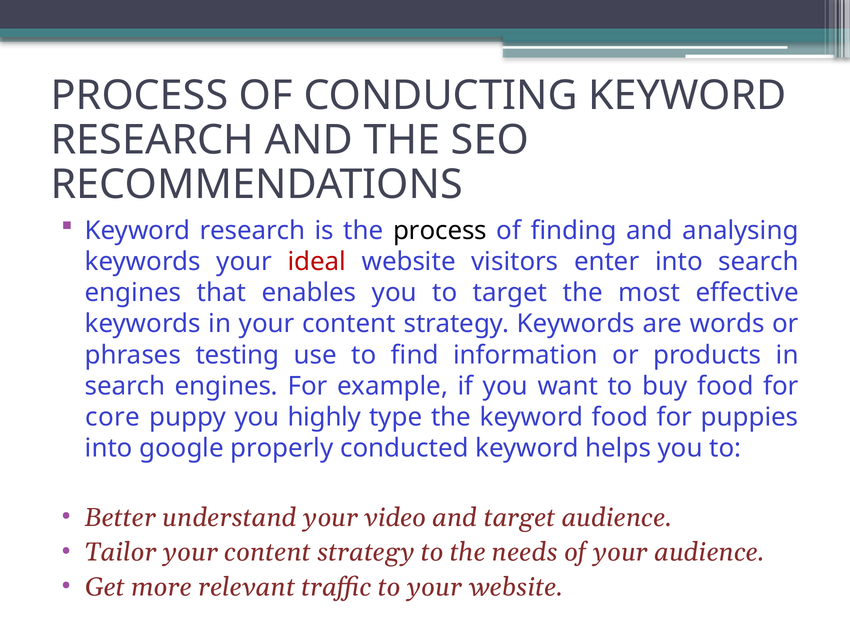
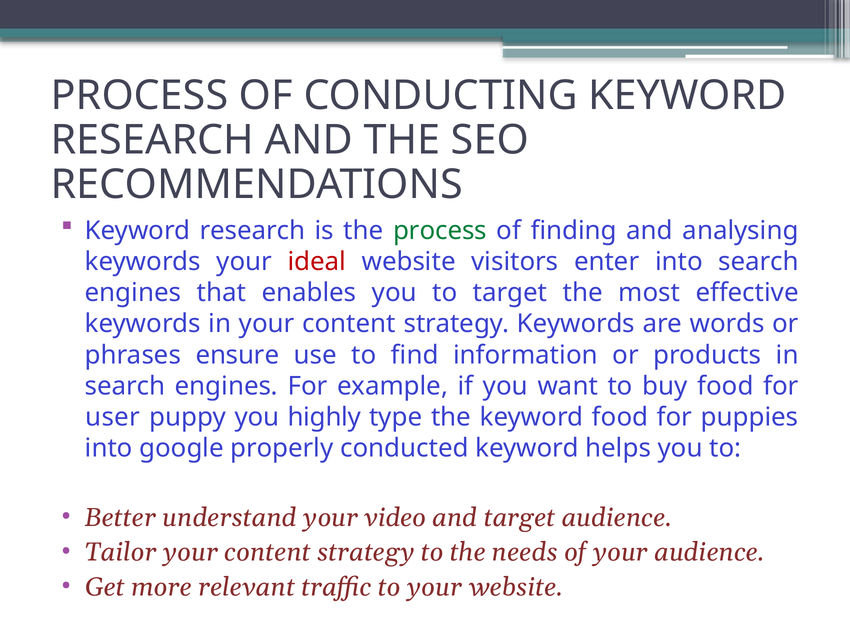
process colour: black -> green (440, 231)
testing: testing -> ensure (237, 355)
core: core -> user (113, 418)
